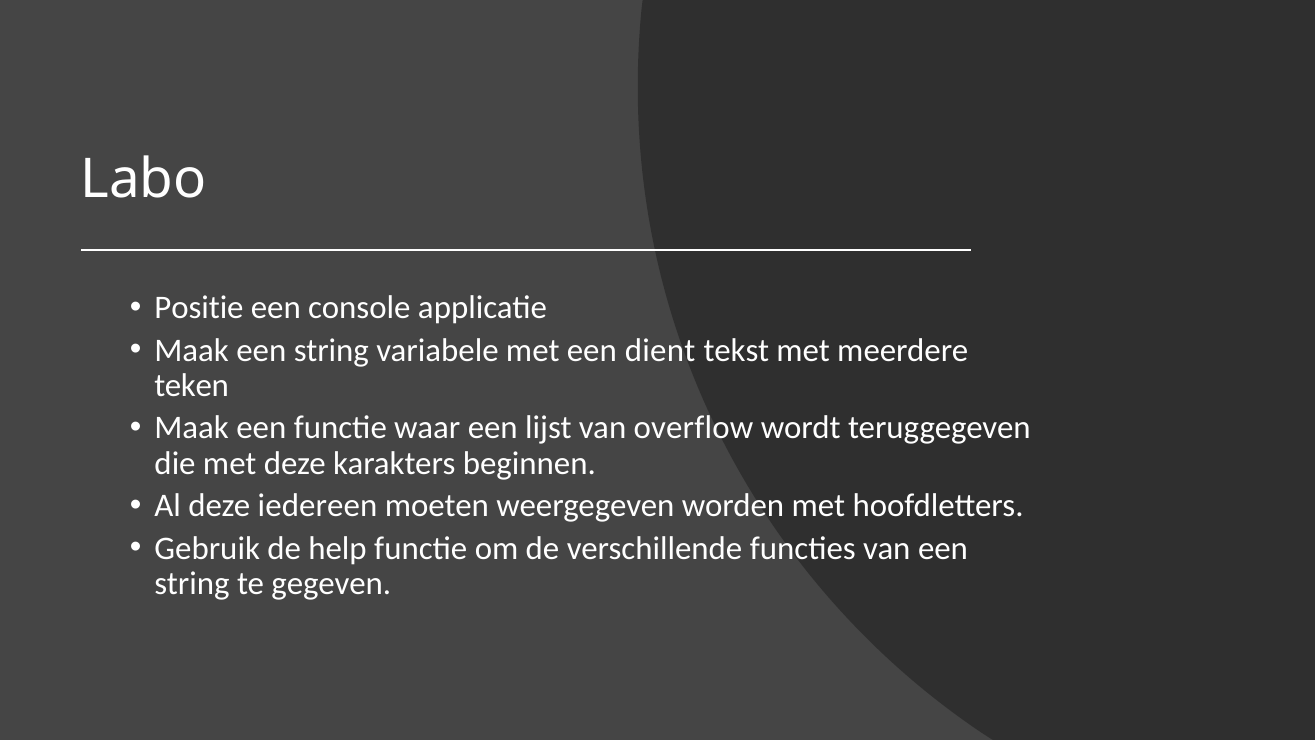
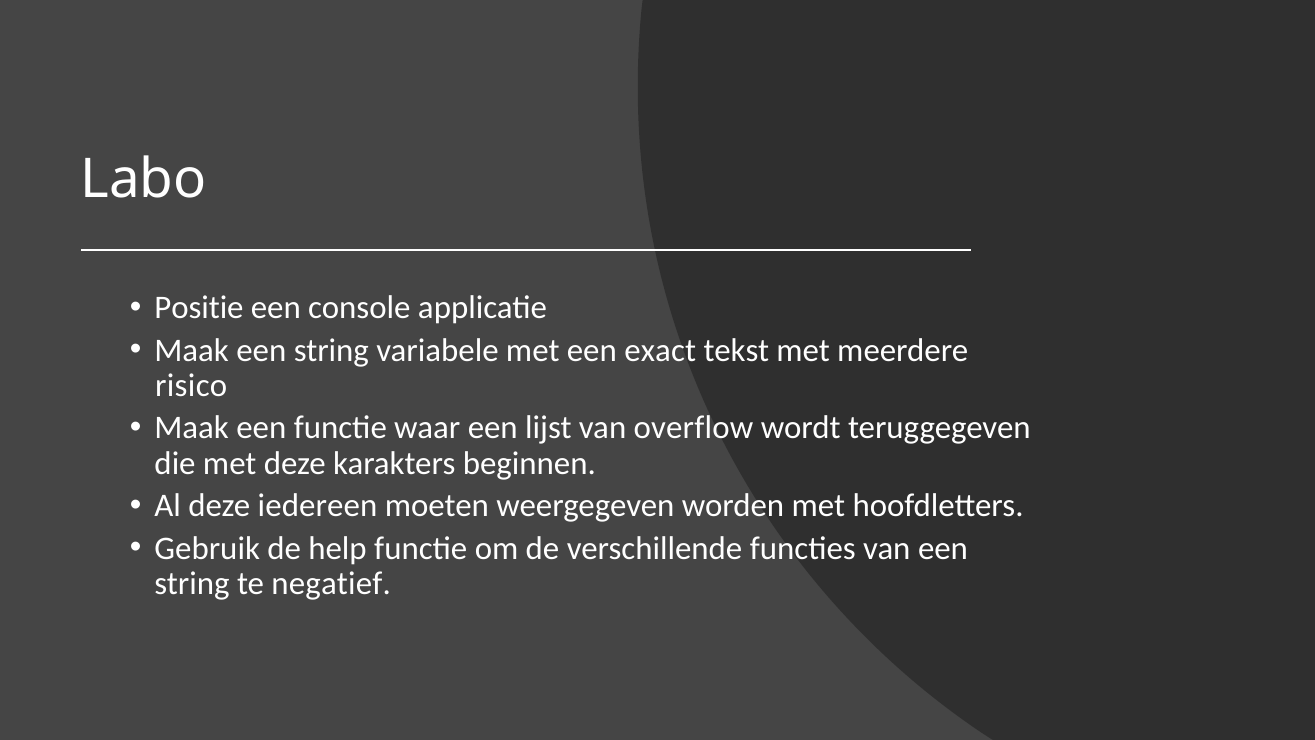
dient: dient -> exact (660, 350)
teken: teken -> risico (191, 386)
gegeven: gegeven -> negatief (331, 583)
